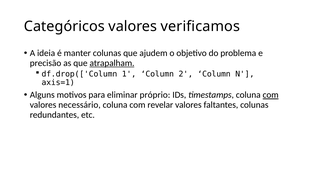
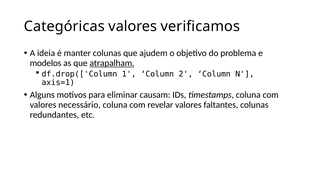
Categóricos: Categóricos -> Categóricas (64, 26)
precisão: precisão -> modelos (46, 63)
próprio: próprio -> causam (155, 95)
com underline: present -> none (271, 95)
